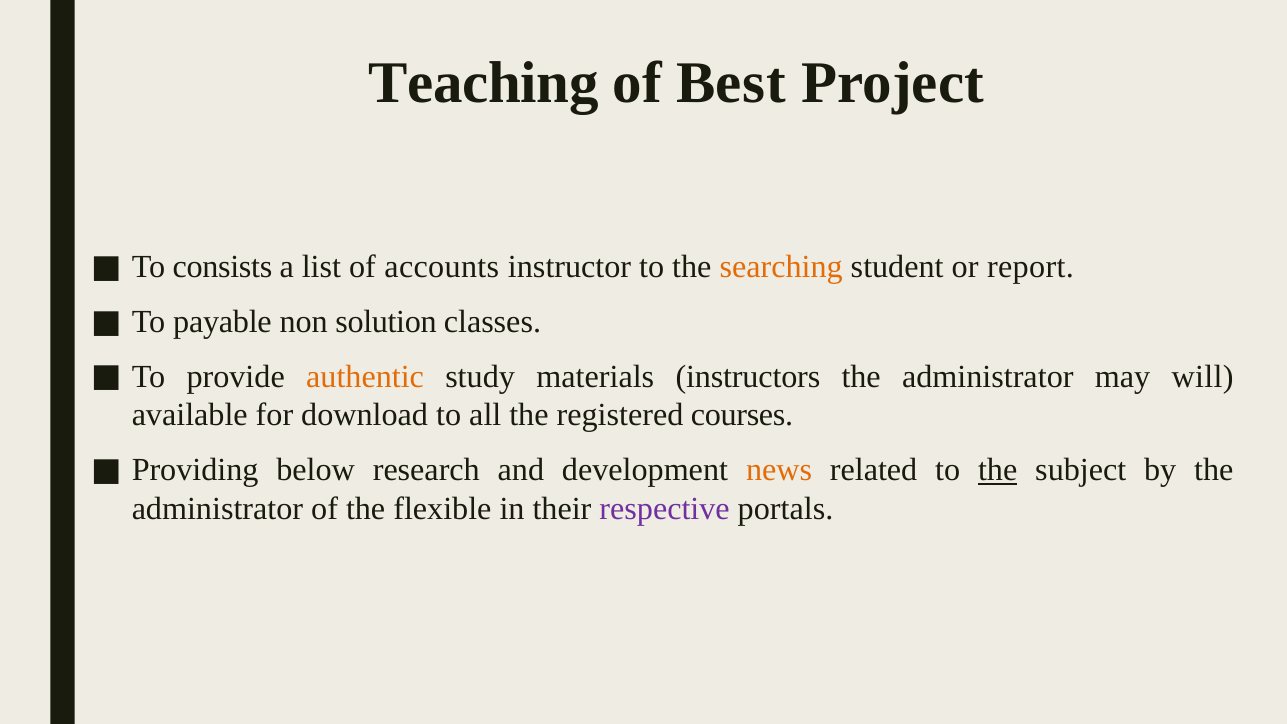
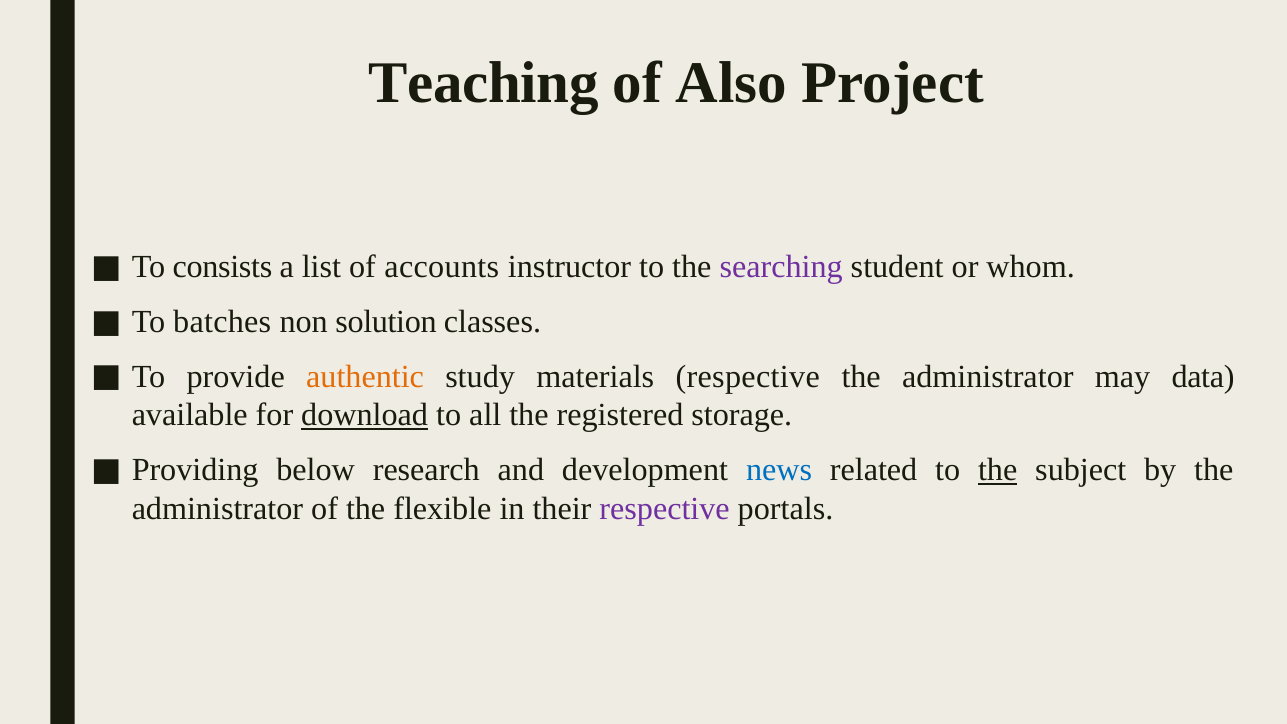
Best: Best -> Also (731, 83)
searching colour: orange -> purple (781, 267)
report: report -> whom (1031, 267)
payable: payable -> batches (222, 322)
materials instructors: instructors -> respective (748, 376)
will: will -> data (1203, 376)
download underline: none -> present (365, 415)
courses: courses -> storage (742, 415)
news colour: orange -> blue (779, 470)
